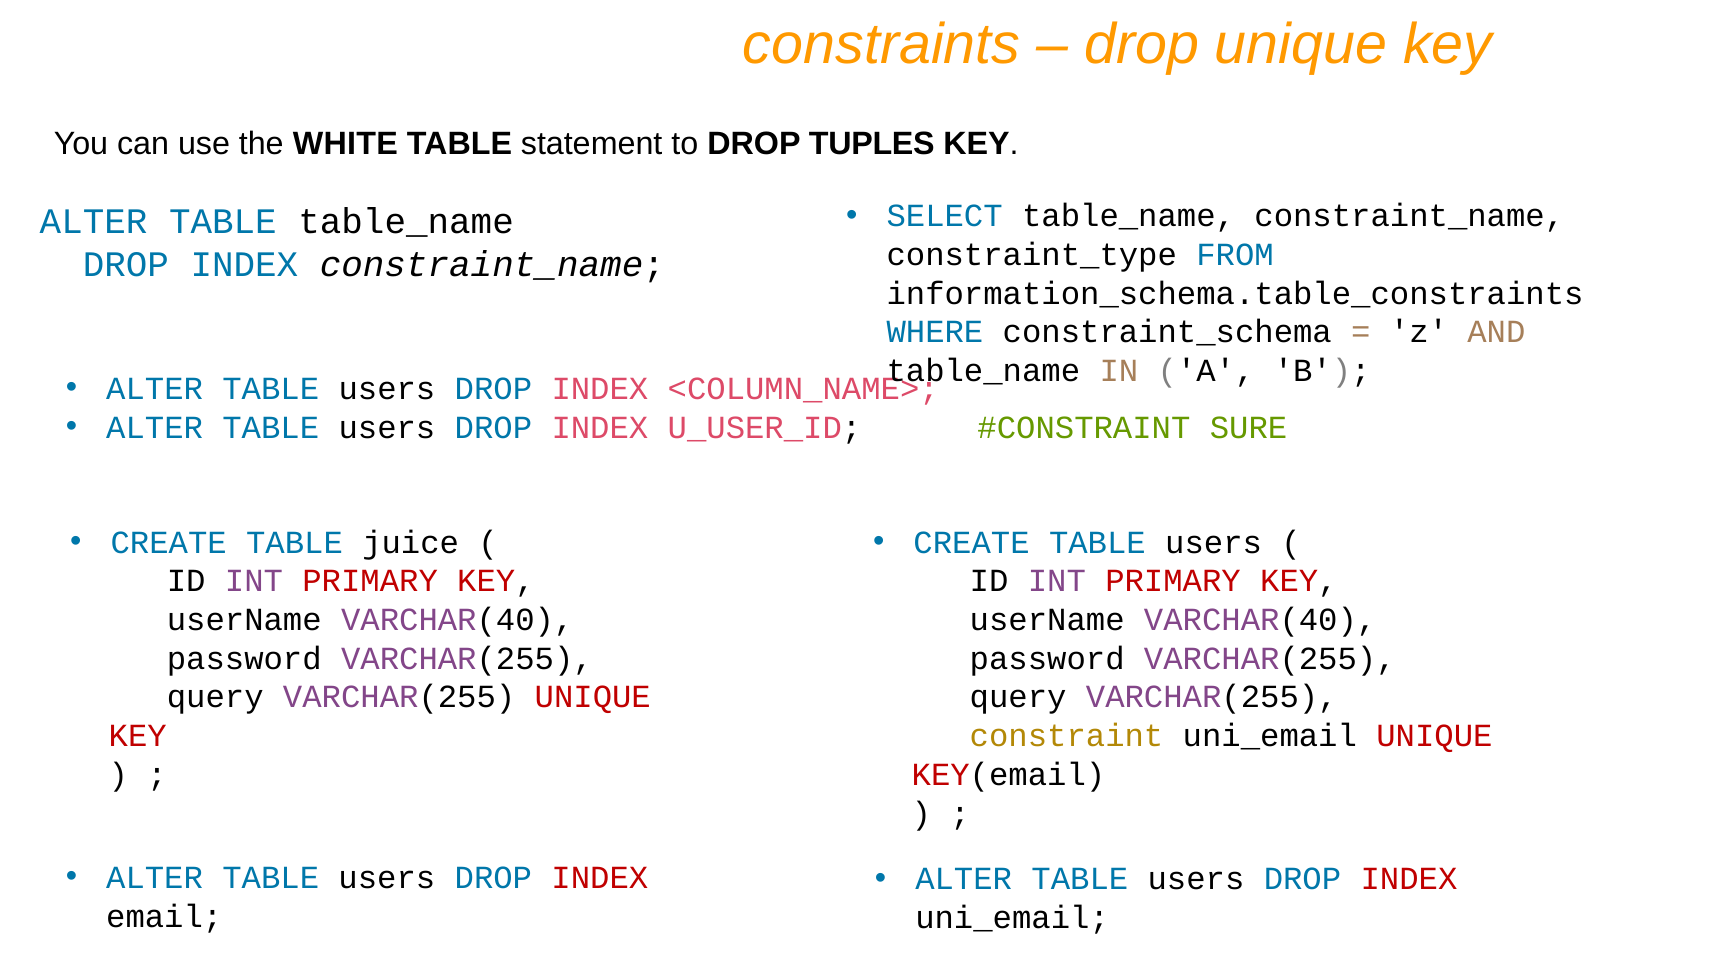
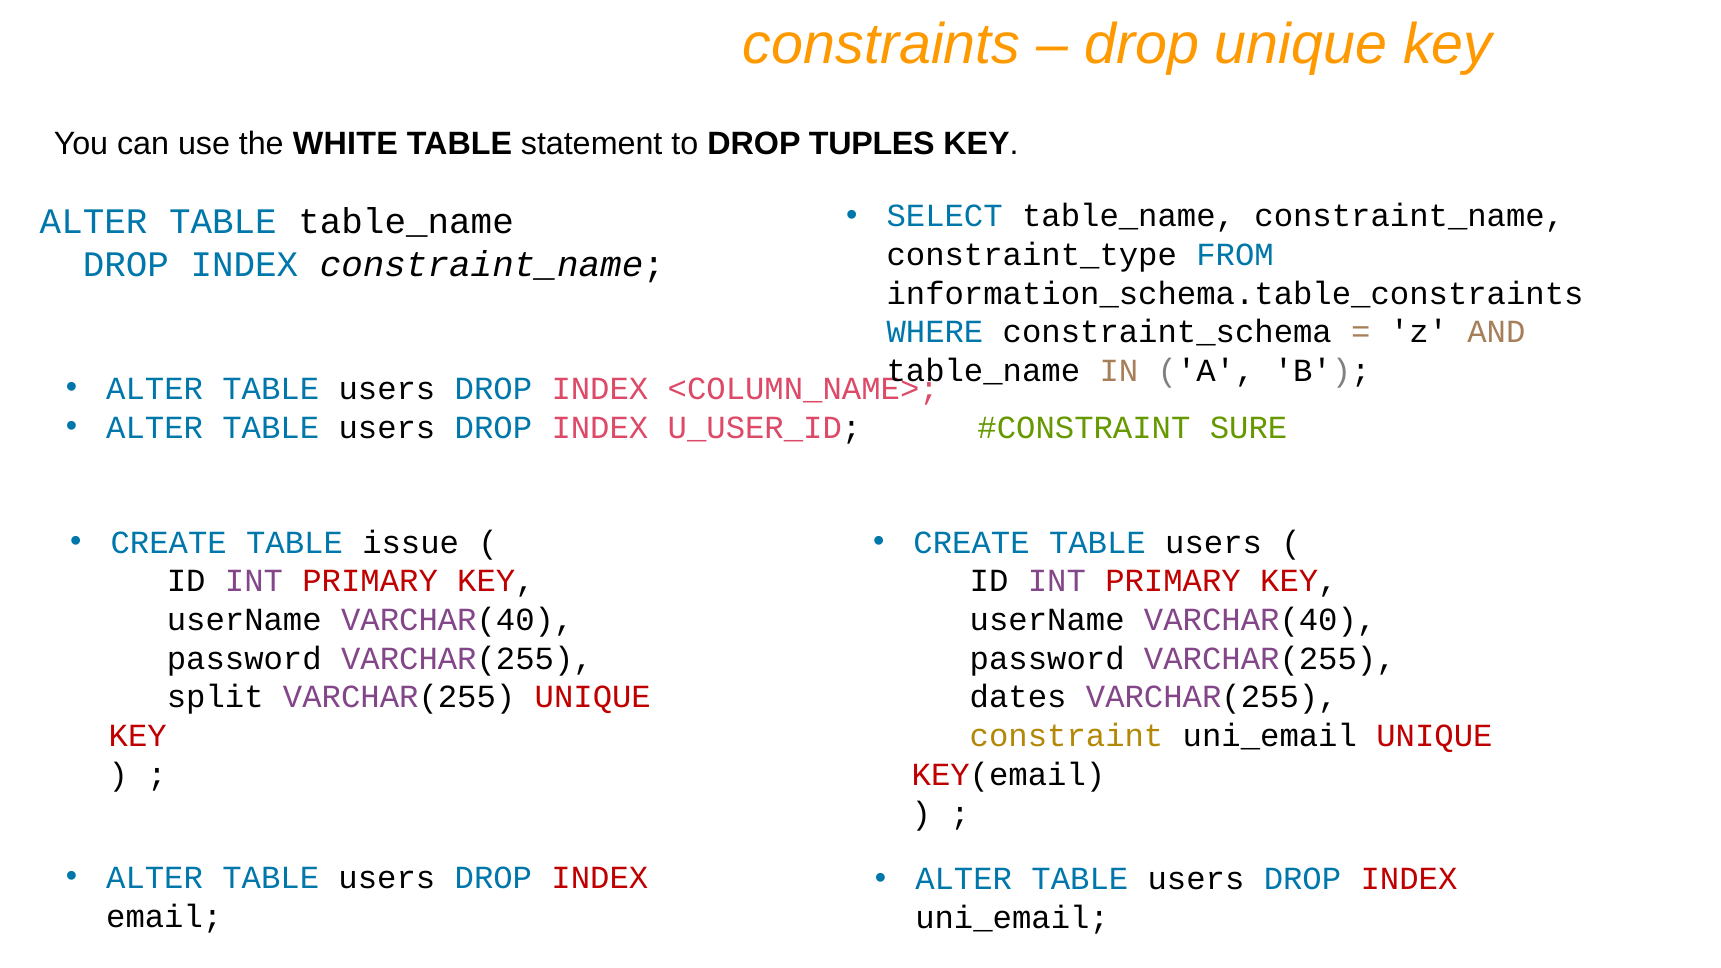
juice: juice -> issue (411, 542)
query: query -> split (215, 697)
query: query -> dates (1018, 697)
